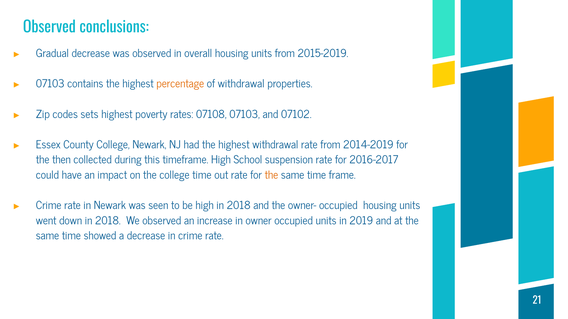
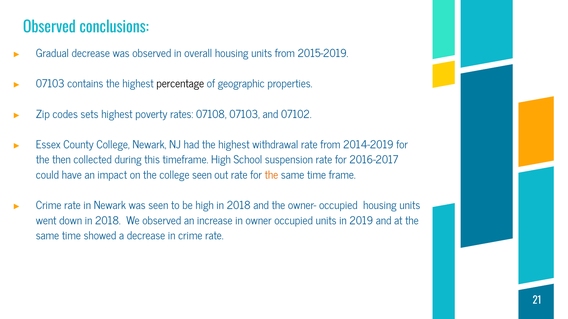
percentage colour: orange -> black (180, 84)
of withdrawal: withdrawal -> geographic (241, 84)
college time: time -> seen (202, 175)
